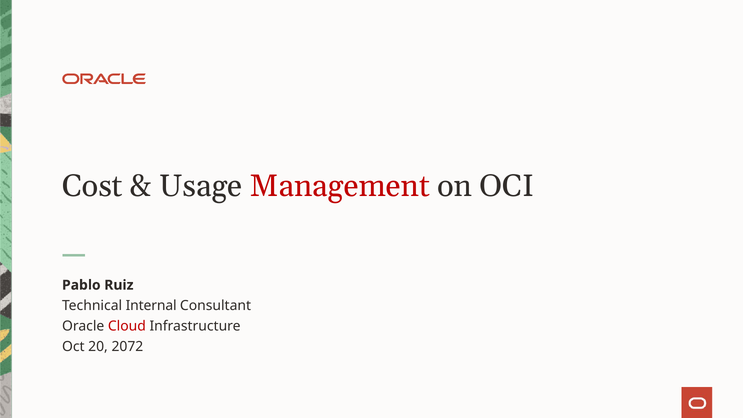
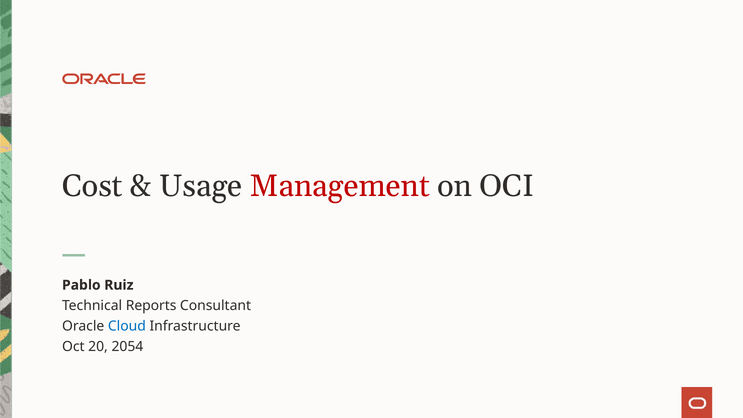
Internal: Internal -> Reports (151, 306)
Cloud colour: red -> blue (127, 326)
2072: 2072 -> 2054 (127, 347)
